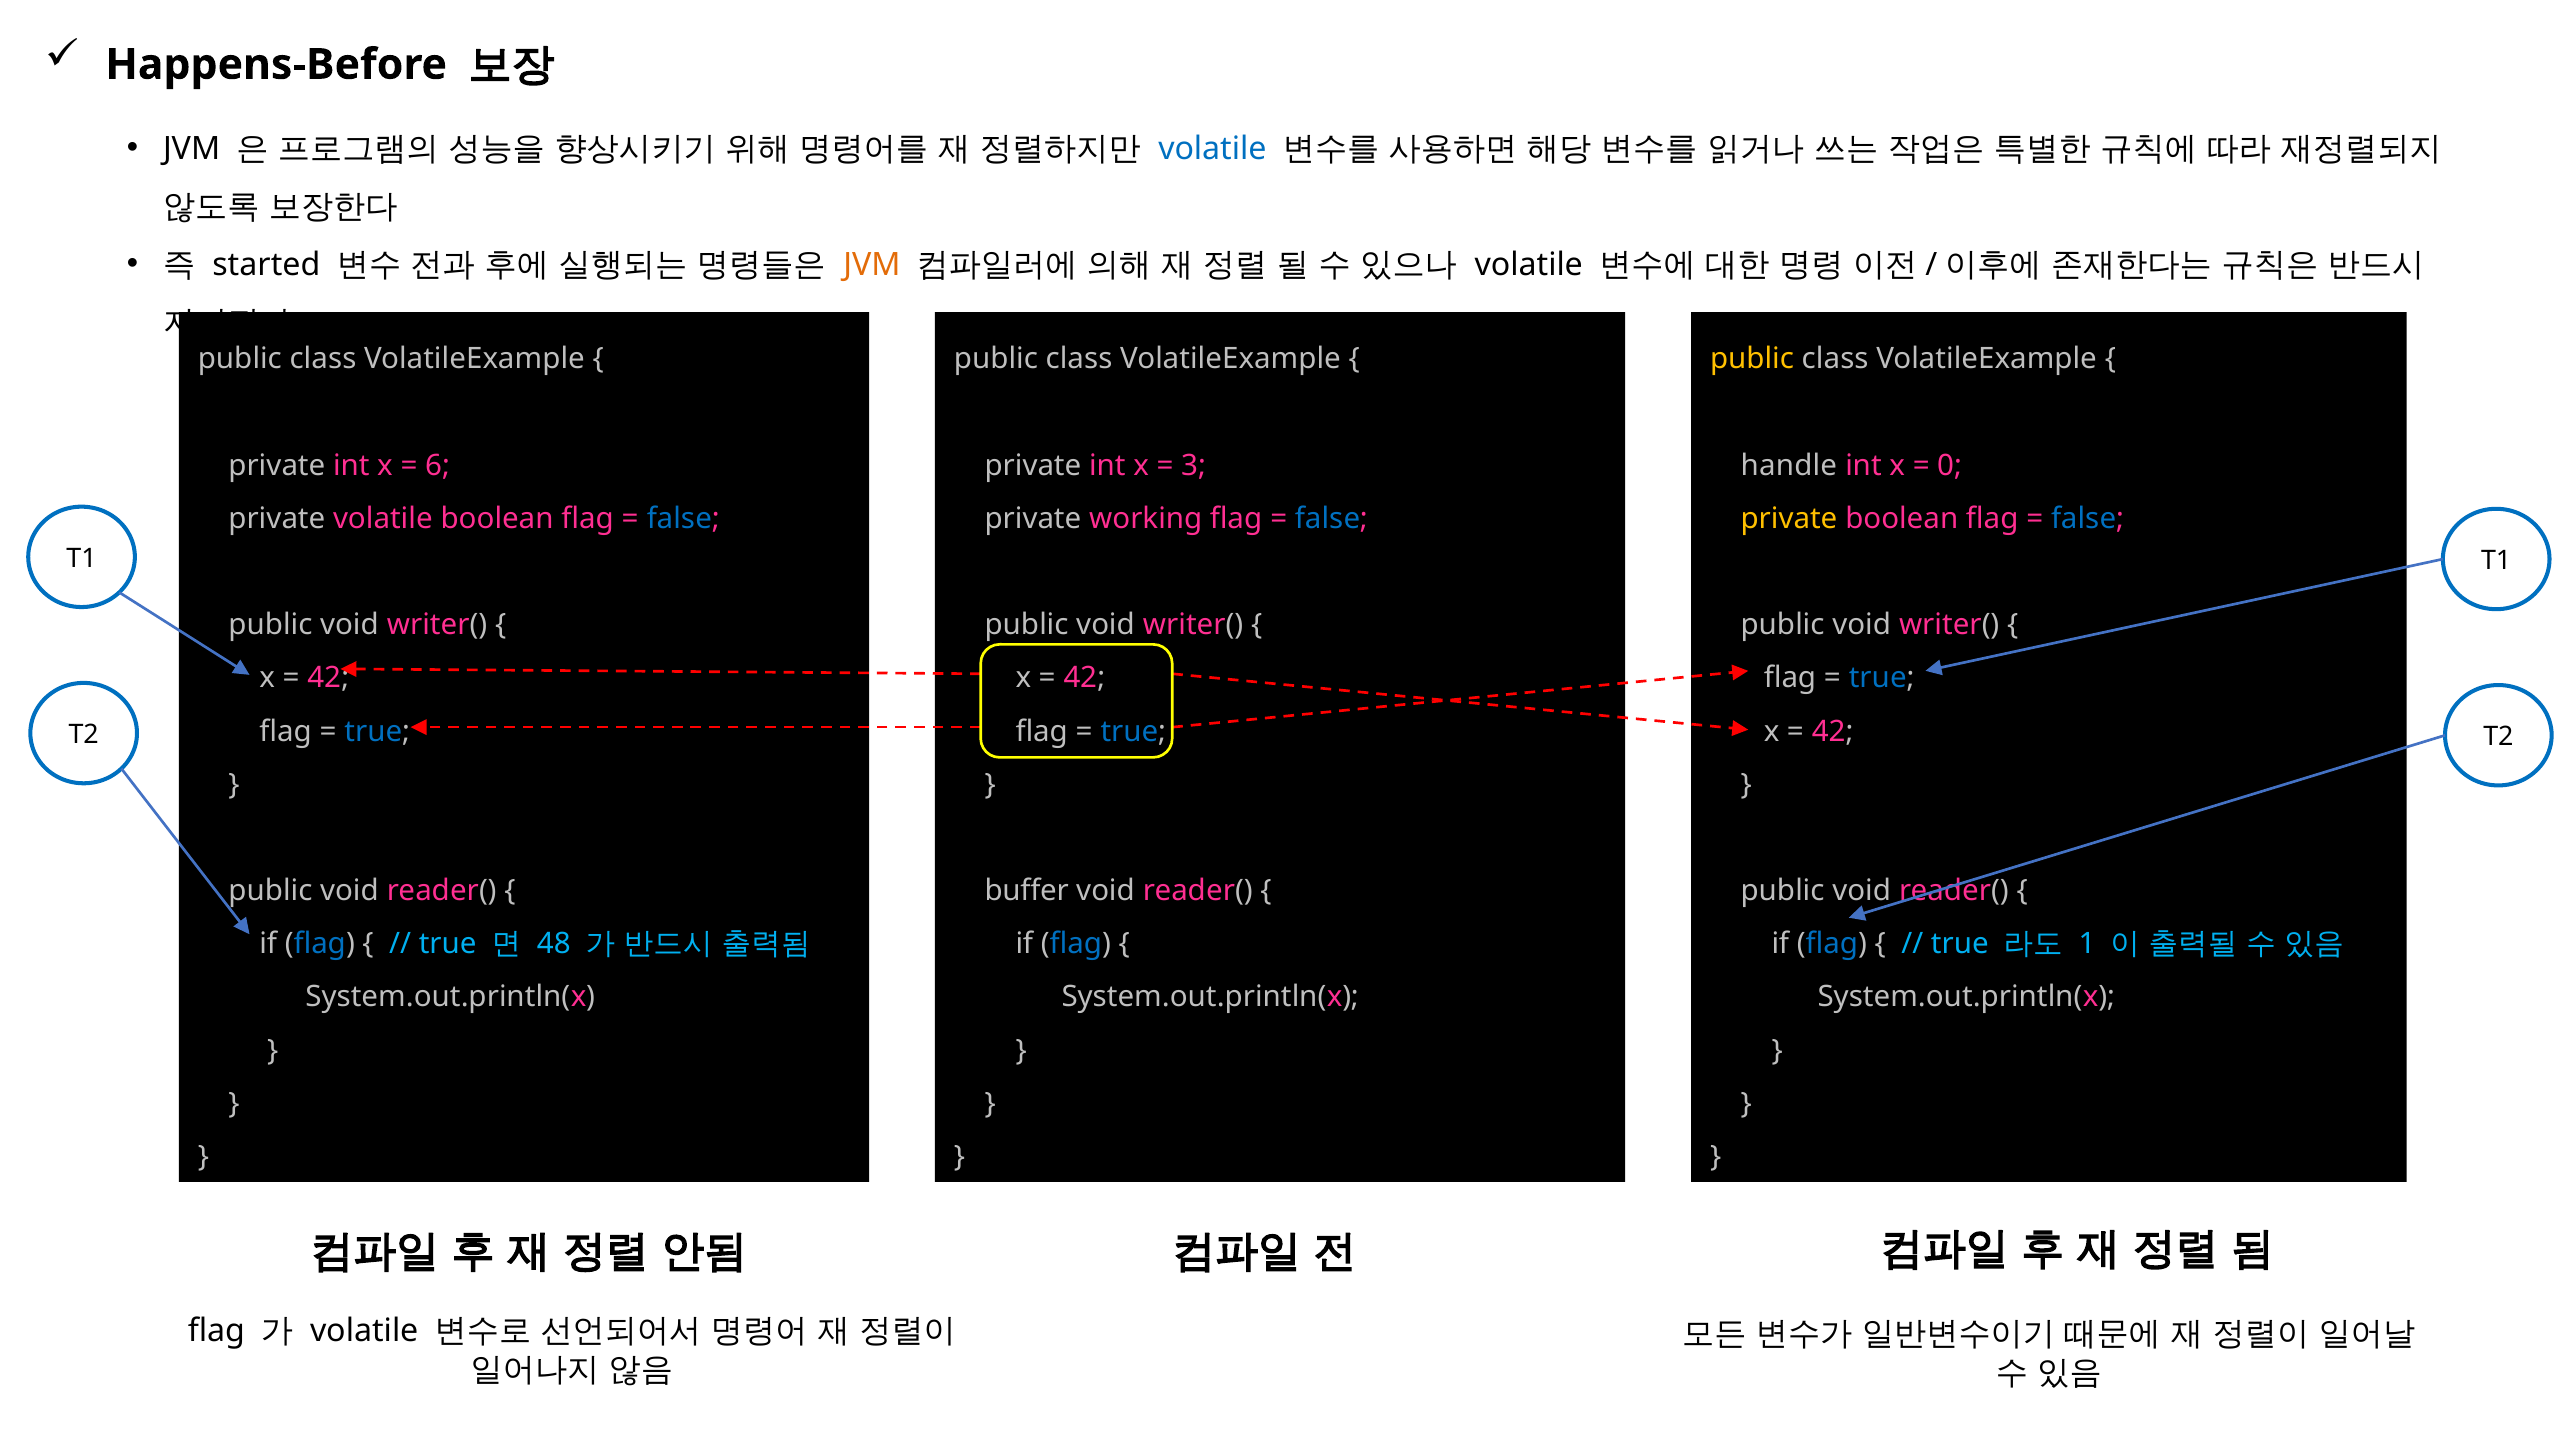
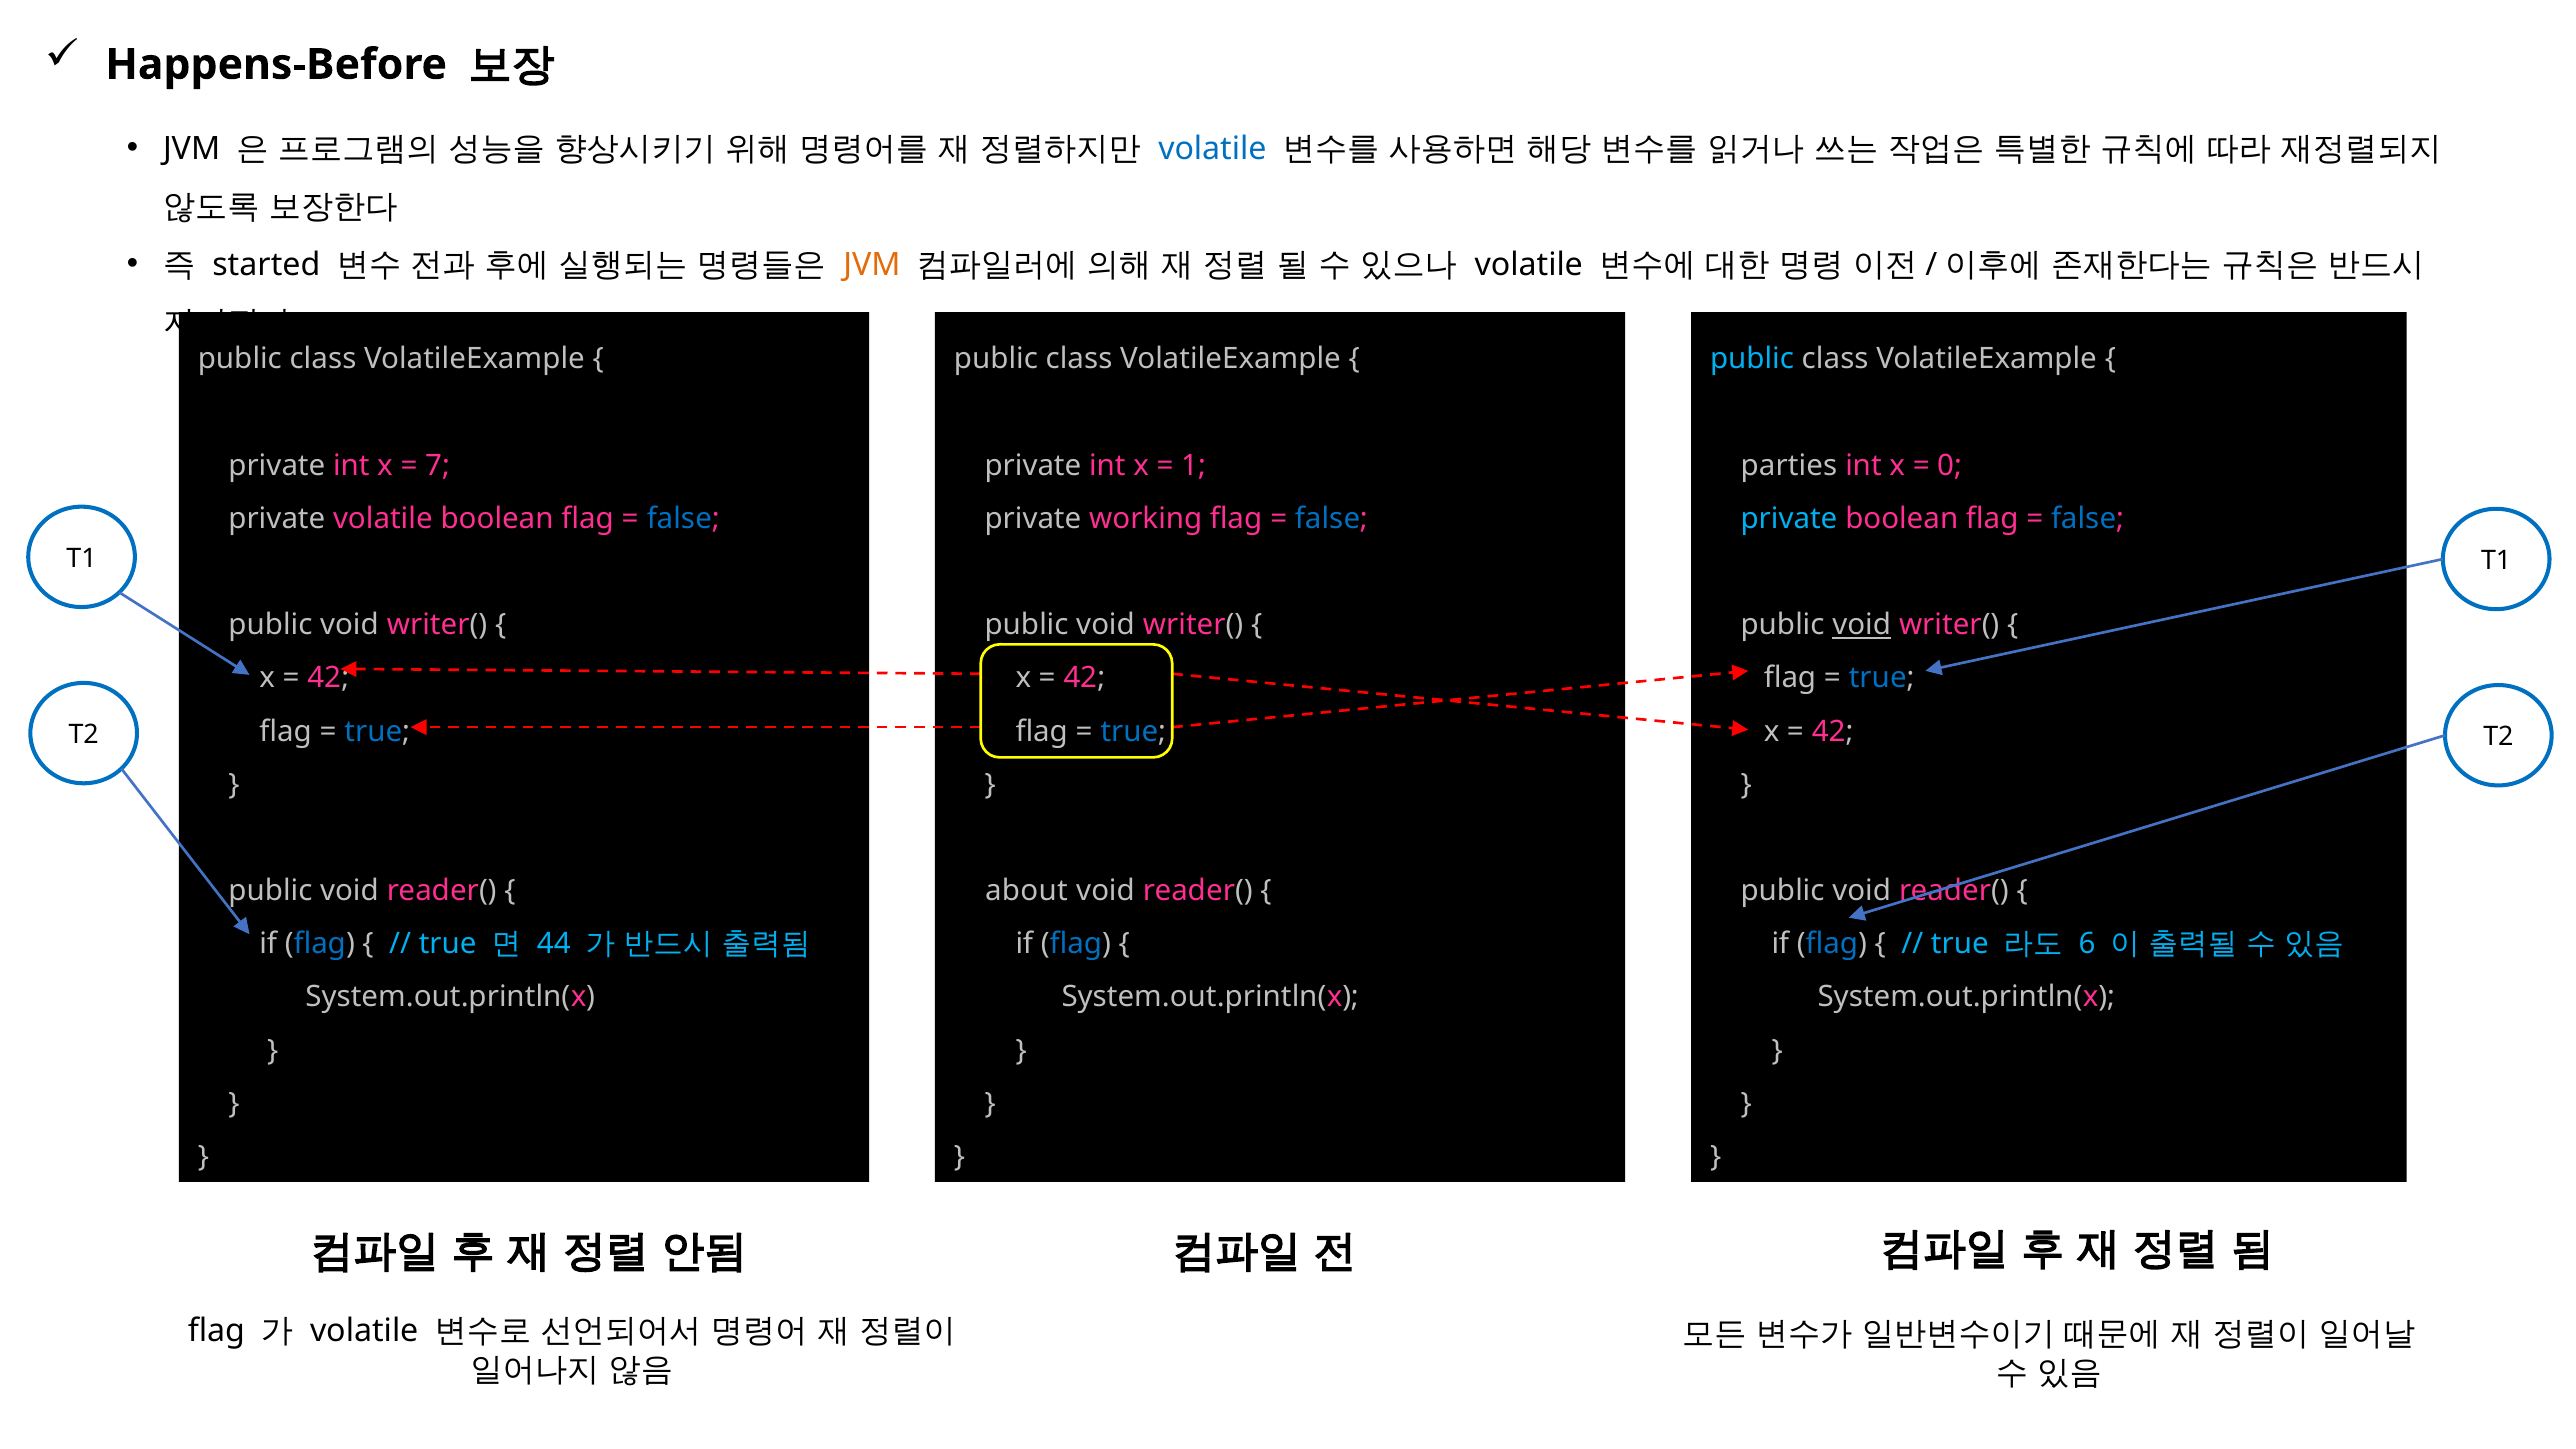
public colour: yellow -> light blue (1752, 359)
6: 6 -> 7 (438, 465)
3: 3 -> 1 (1194, 465)
handle: handle -> parties (1789, 465)
private colour: yellow -> light blue (1789, 519)
void underline: none -> present (1862, 625)
buffer: buffer -> about (1026, 891)
48: 48 -> 44 (554, 944)
1: 1 -> 6 (2087, 944)
